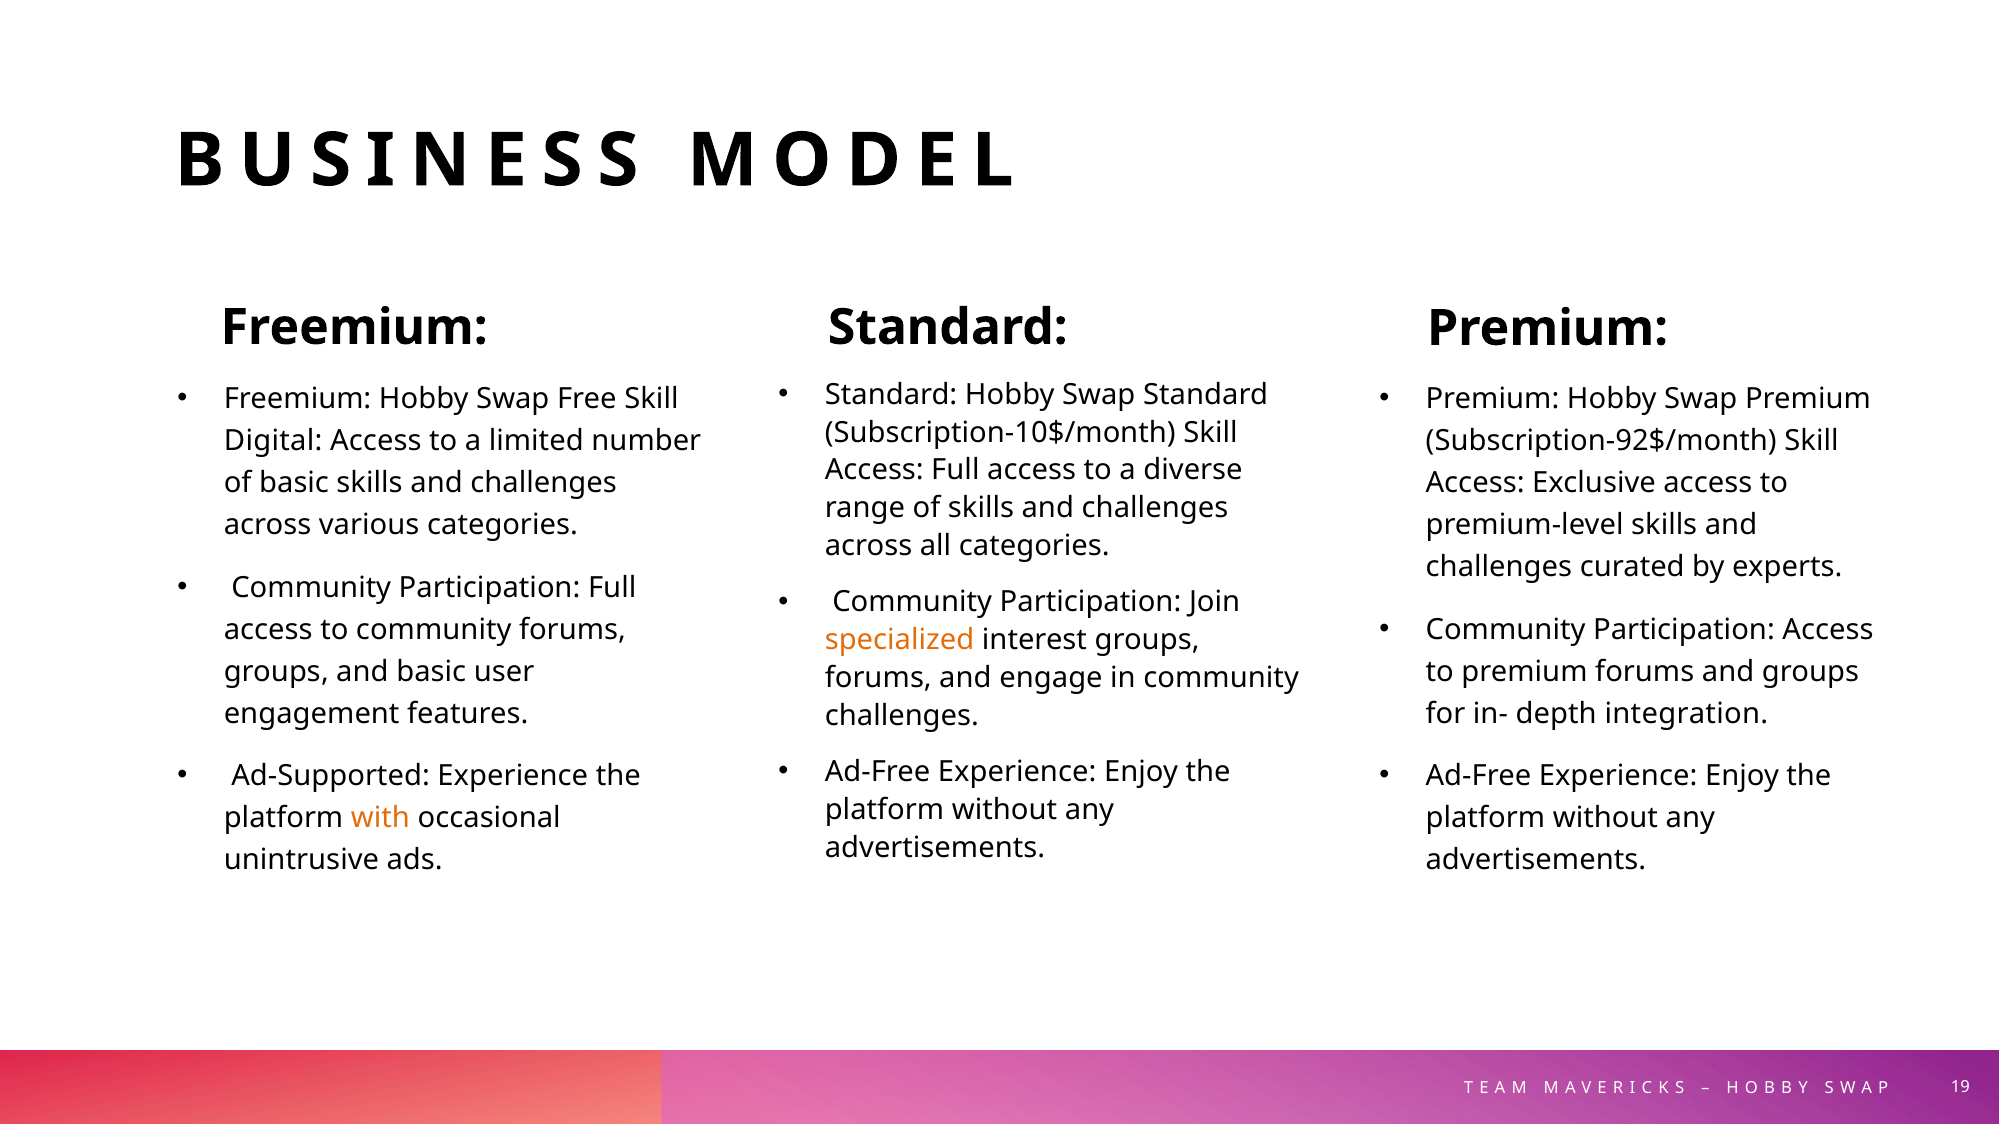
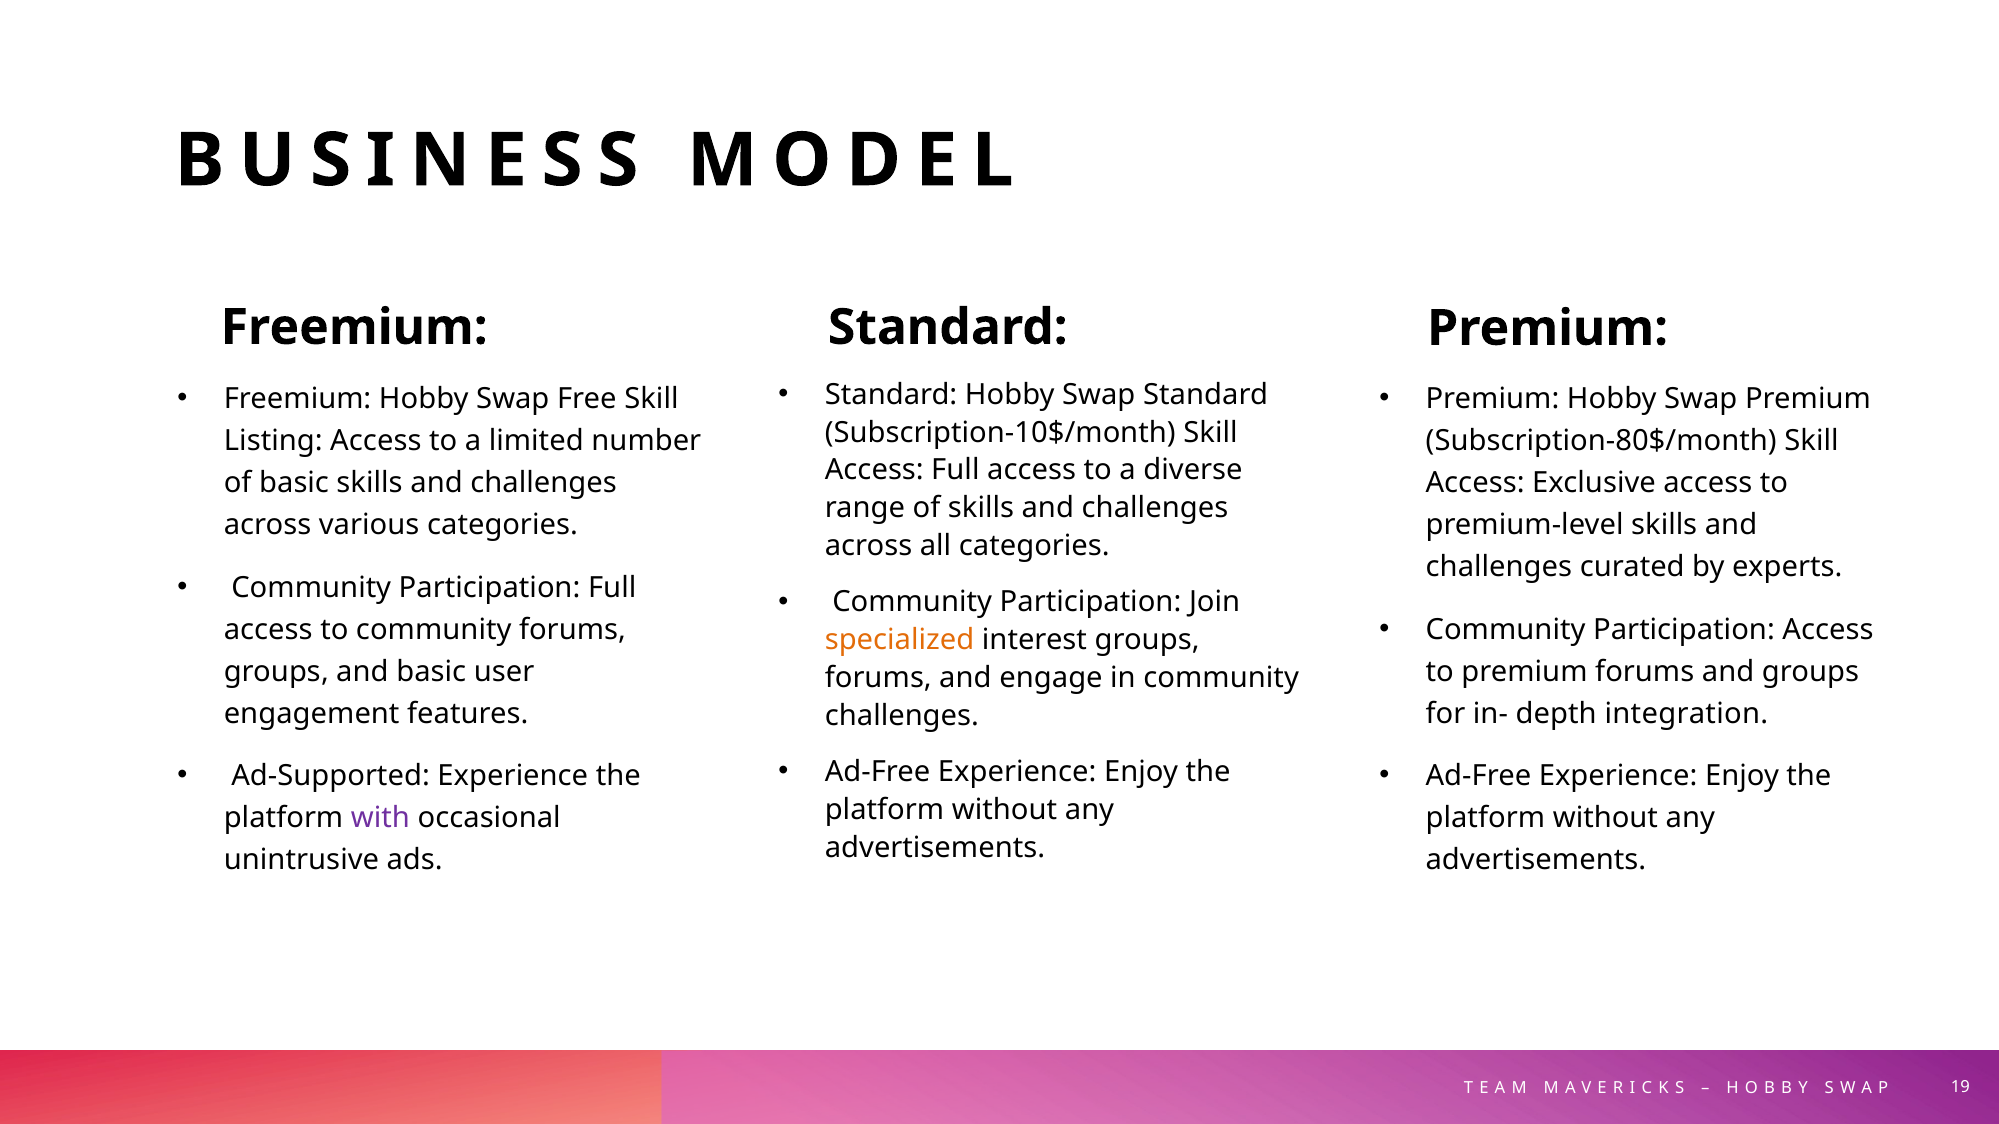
Digital: Digital -> Listing (273, 441)
Subscription-92$/month: Subscription-92$/month -> Subscription-80$/month (1601, 441)
with colour: orange -> purple (380, 818)
